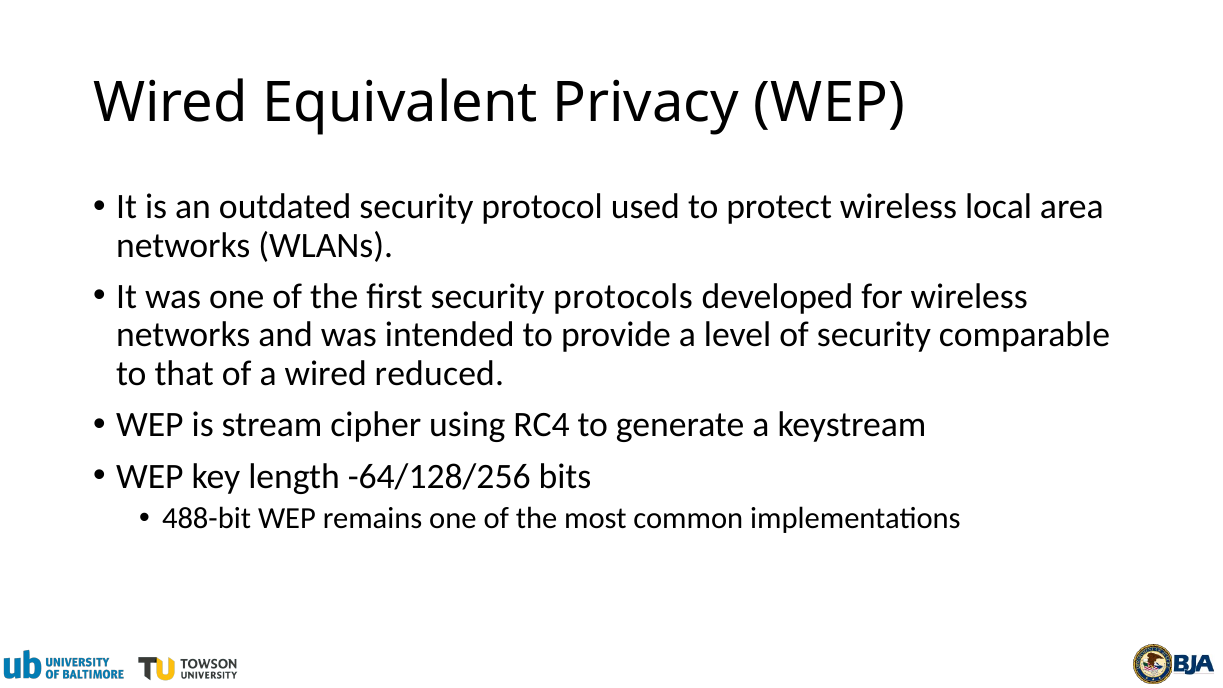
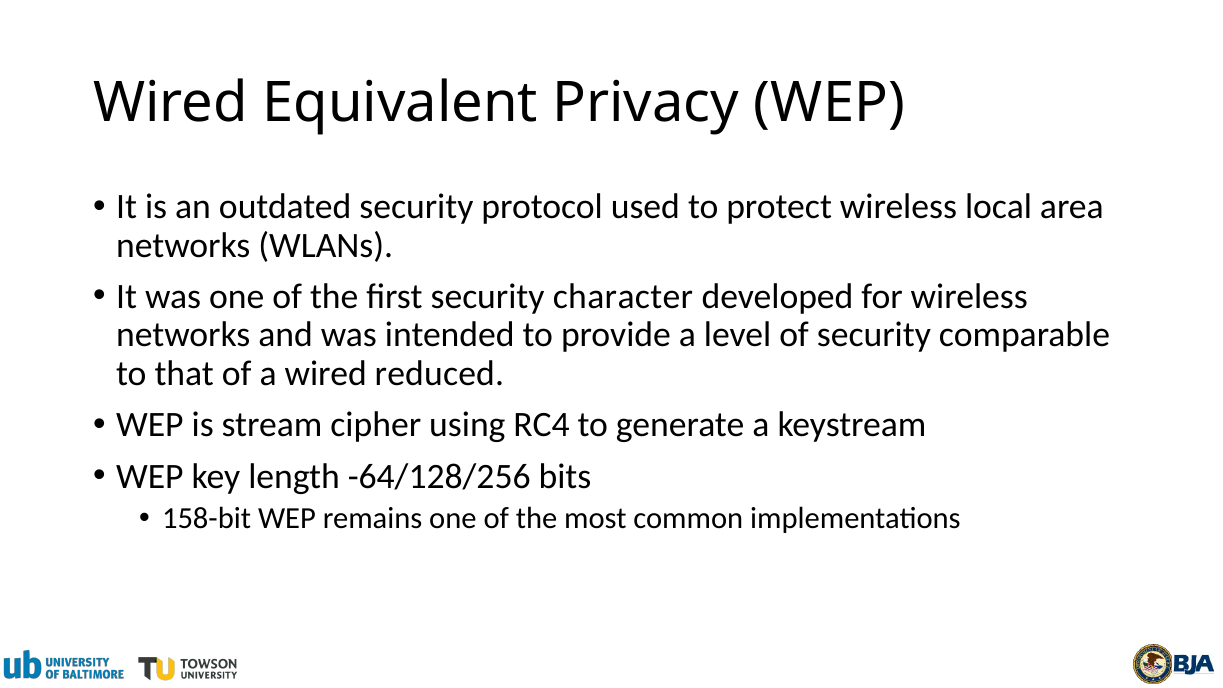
protocols: protocols -> character (623, 297)
488-bit: 488-bit -> 158-bit (207, 518)
